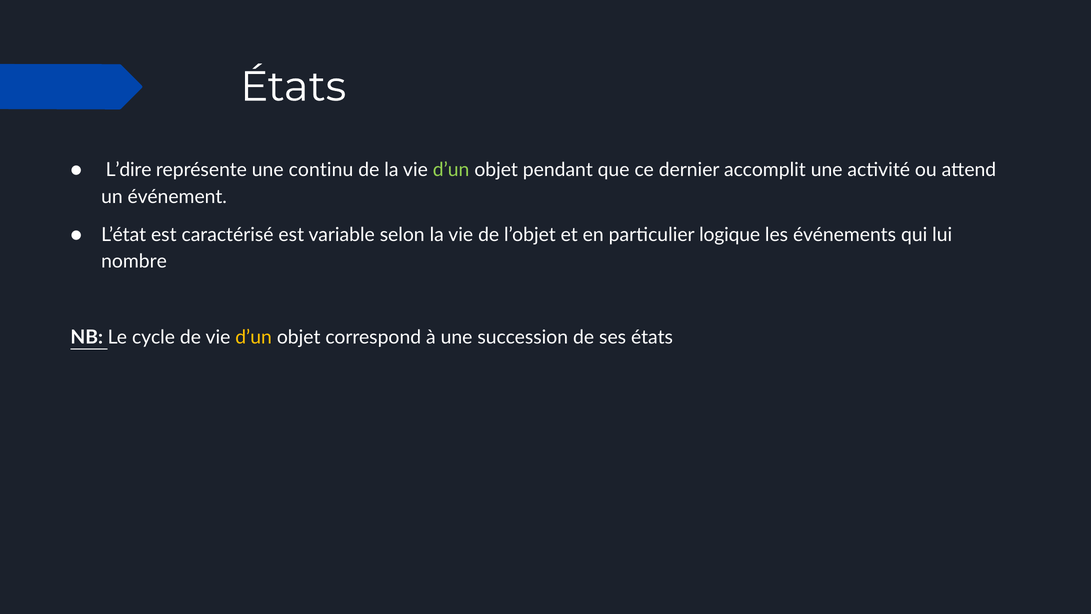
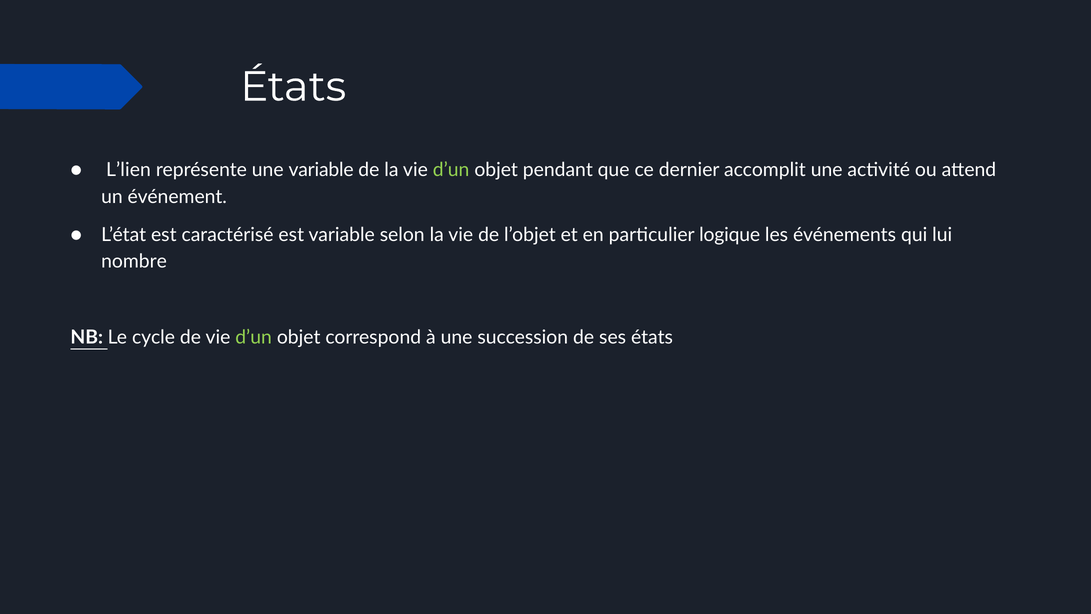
L’dire: L’dire -> L’lien (128, 170)
une continu: continu -> variable (321, 170)
d’un colour: yellow -> light green (254, 337)
